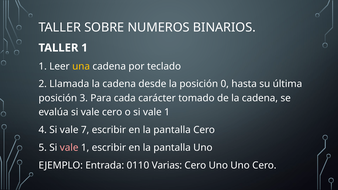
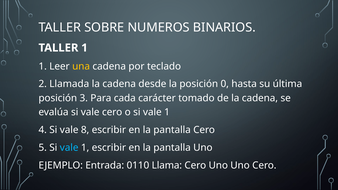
7: 7 -> 8 (85, 130)
vale colour: pink -> light blue (69, 148)
Varias: Varias -> Llama (167, 165)
